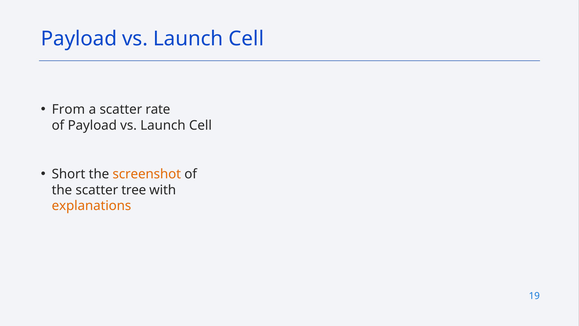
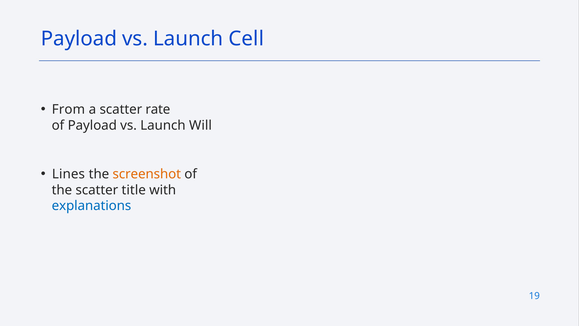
Cell: Cell -> Will (200, 125)
Short: Short -> Lines (68, 174)
tree: tree -> title (134, 190)
explanations colour: orange -> blue (91, 206)
